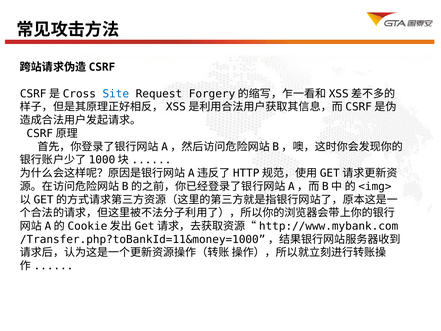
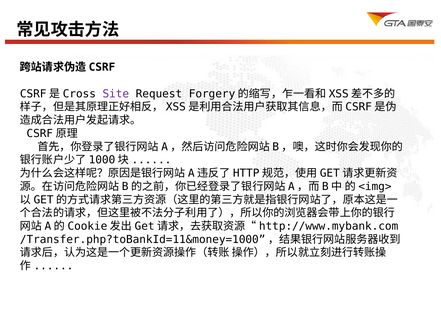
Site colour: blue -> purple (116, 94)
